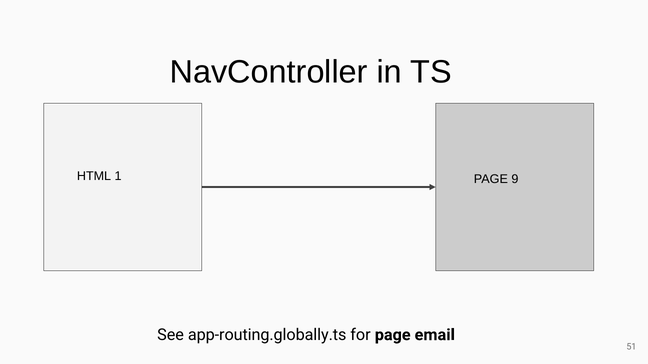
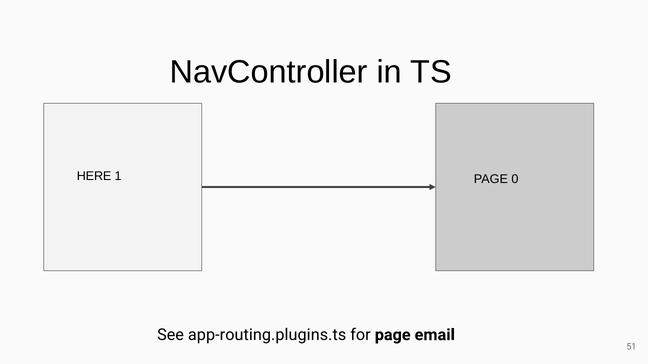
HTML: HTML -> HERE (94, 176)
9: 9 -> 0 (515, 179)
app-routing.globally.ts: app-routing.globally.ts -> app-routing.plugins.ts (267, 335)
